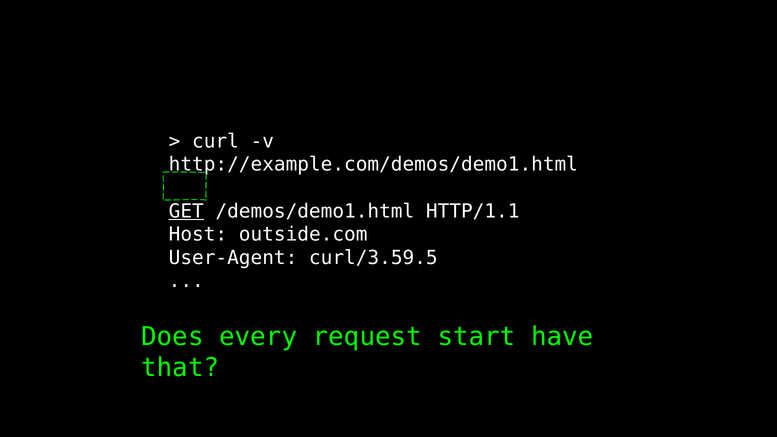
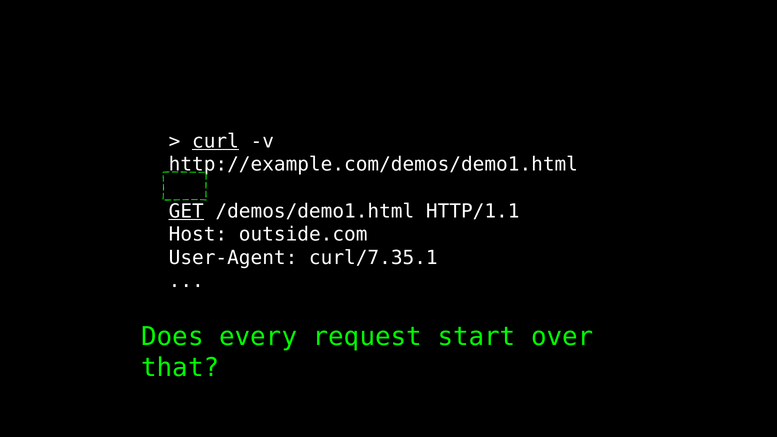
curl underline: none -> present (215, 141)
curl/3.59.5: curl/3.59.5 -> curl/7.35.1 (373, 258)
have: have -> over (562, 337)
